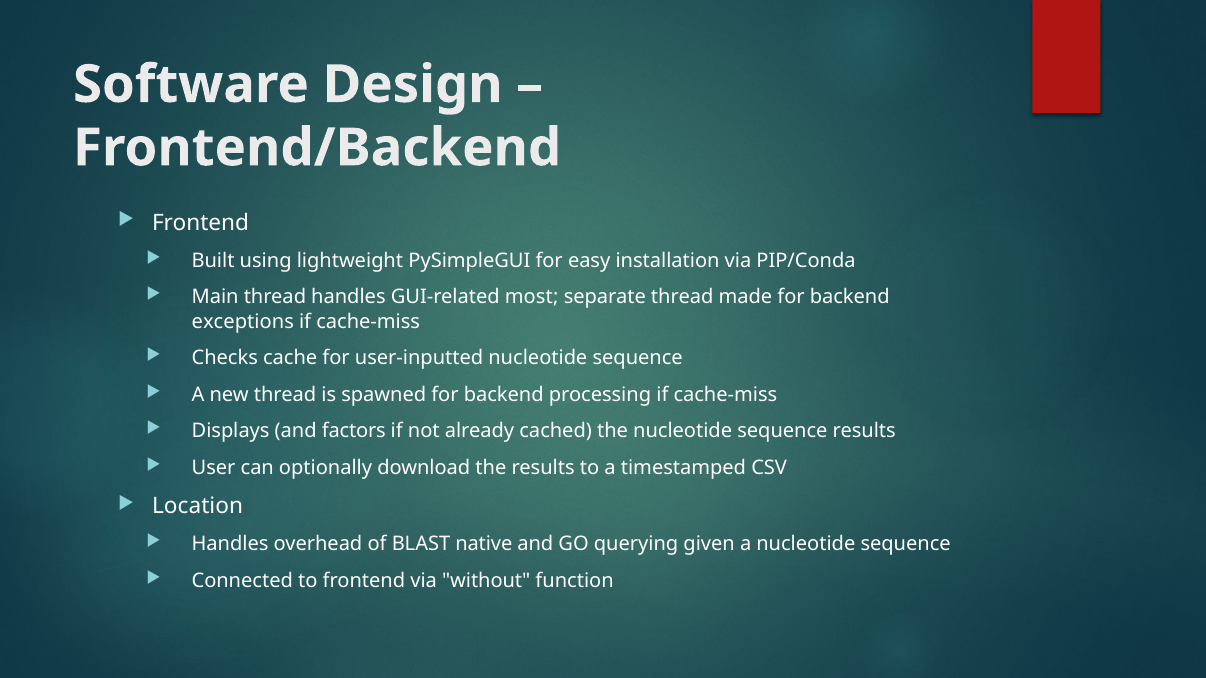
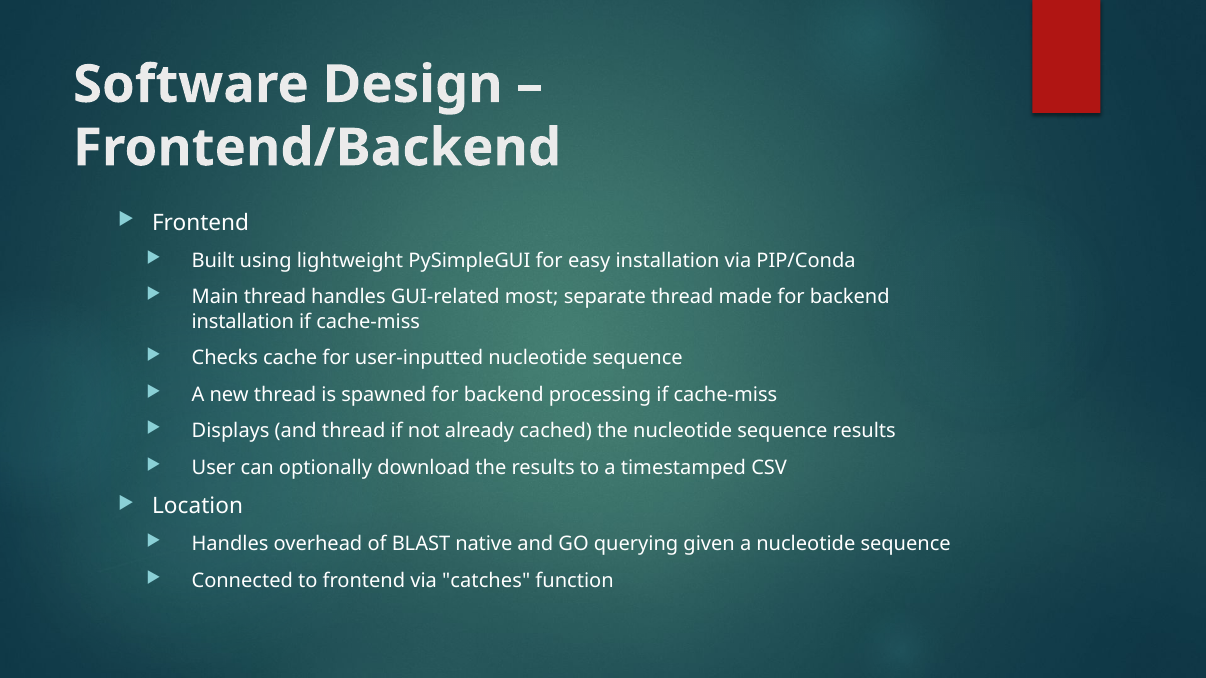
exceptions: exceptions -> installation (243, 322)
and factors: factors -> thread (354, 432)
without: without -> catches (486, 581)
